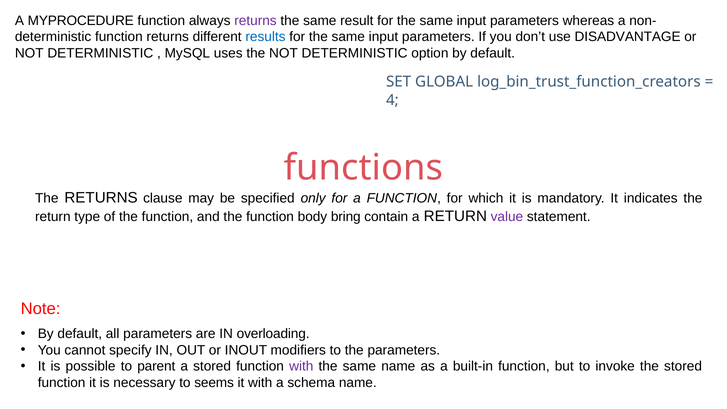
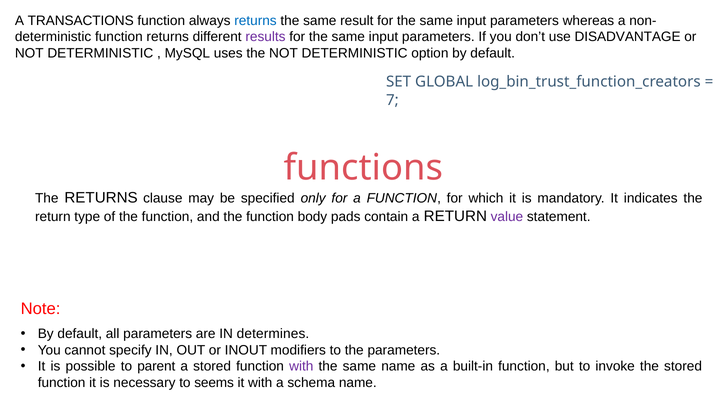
MYPROCEDURE: MYPROCEDURE -> TRANSACTIONS (81, 21)
returns colour: purple -> blue (255, 21)
results colour: blue -> purple (265, 37)
4: 4 -> 7 (392, 100)
bring: bring -> pads (346, 217)
overloading: overloading -> determines (273, 334)
